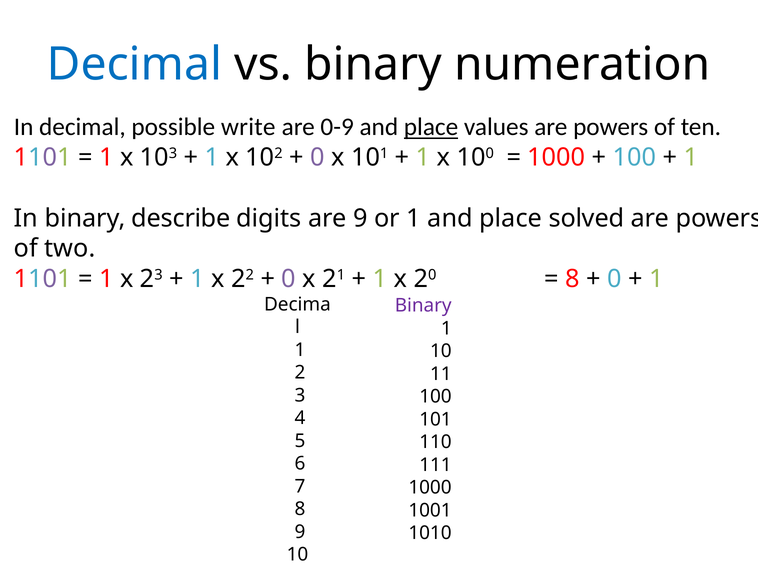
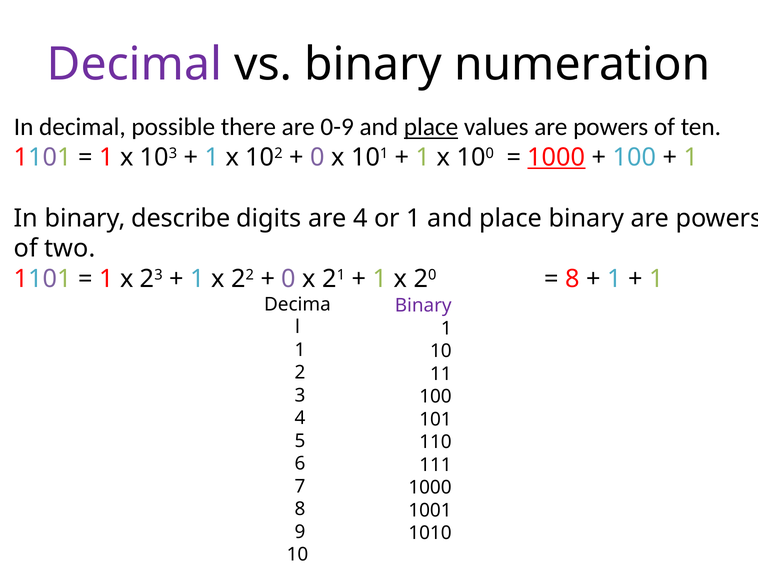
Decimal colour: blue -> purple (134, 64)
write: write -> there (248, 127)
1000 underline: none -> present (556, 157)
are 9: 9 -> 4 (360, 218)
place solved: solved -> binary (586, 218)
0: 0 -> 1 (615, 279)
